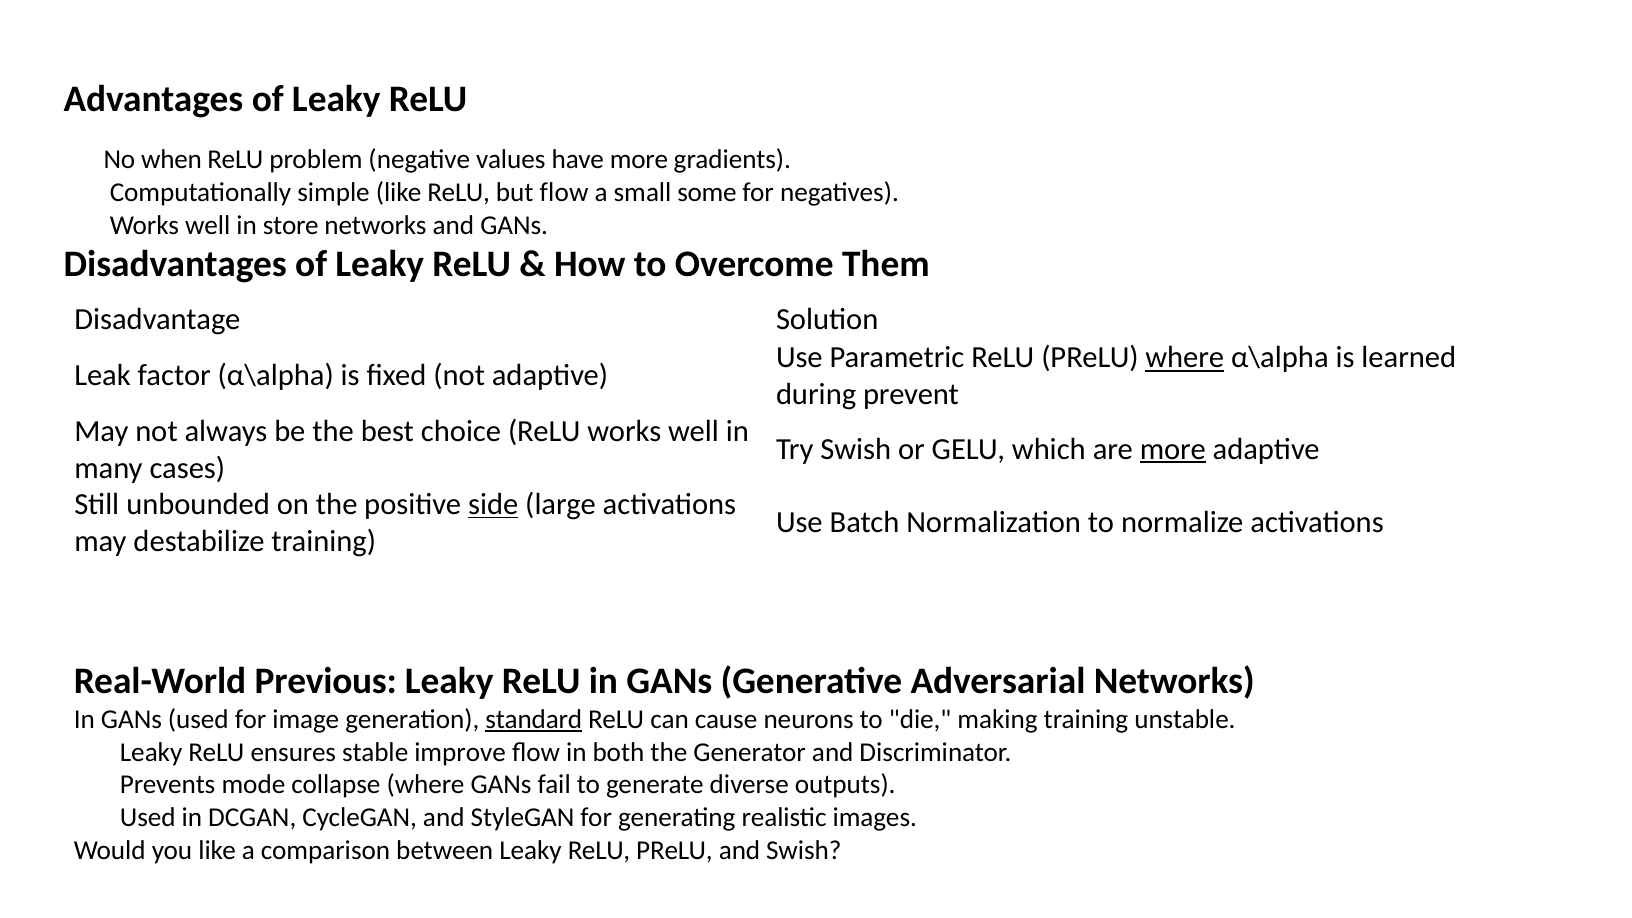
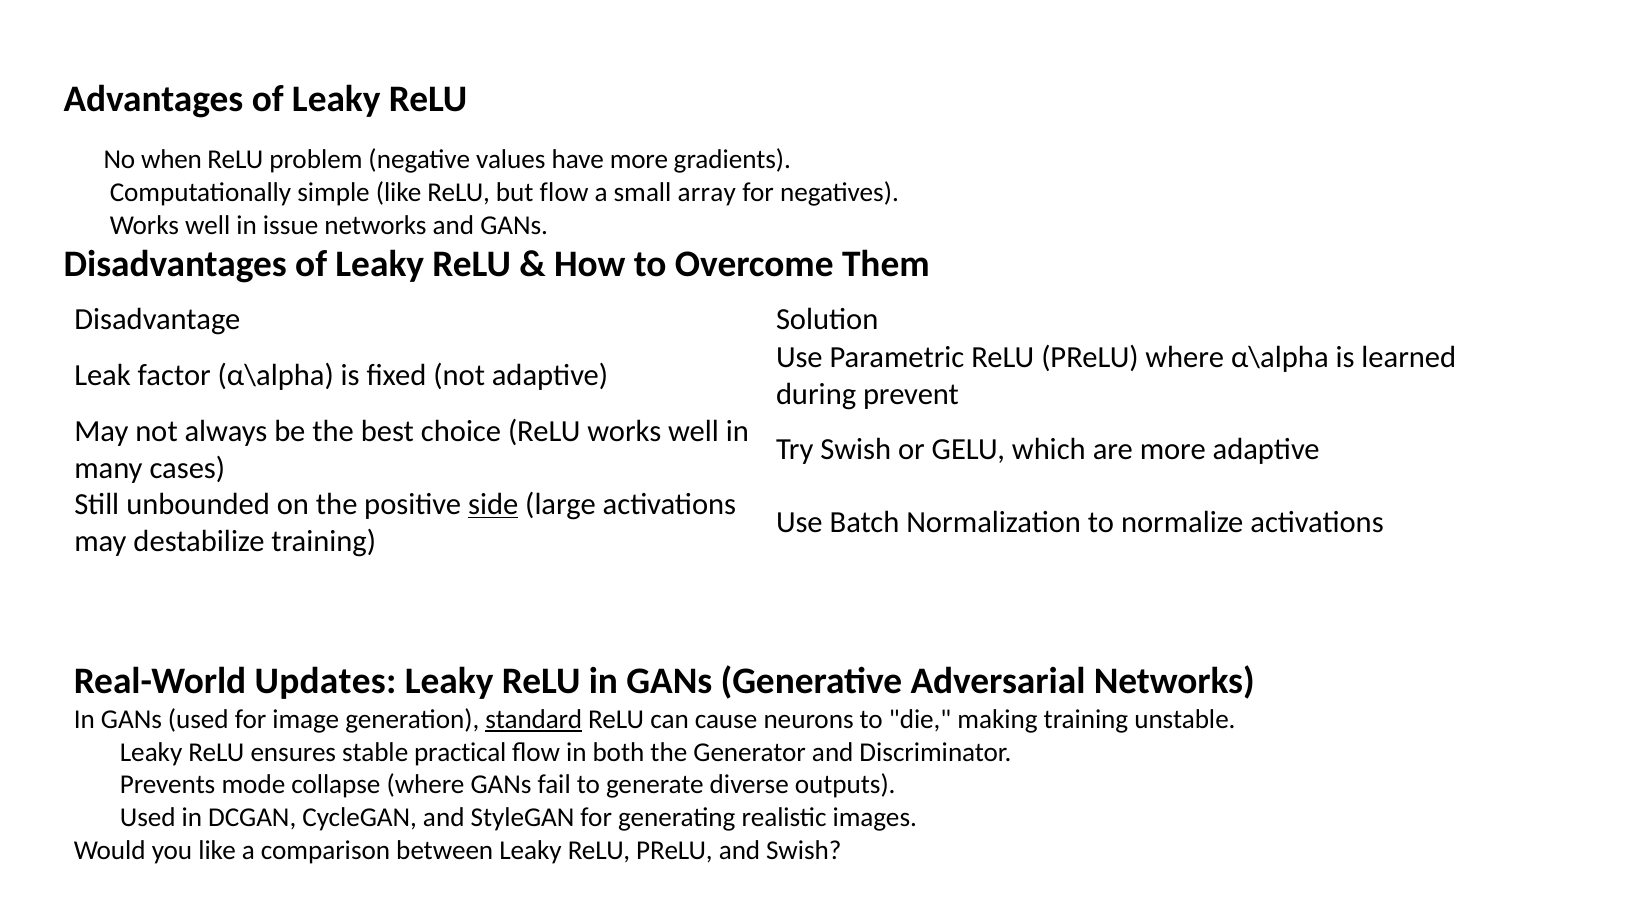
some: some -> array (707, 192)
store: store -> issue (291, 225)
where underline: present -> none (1185, 357)
more underline: present -> none (1173, 449)
Previous: Previous -> Updates (325, 682)
improve: improve -> practical (460, 752)
